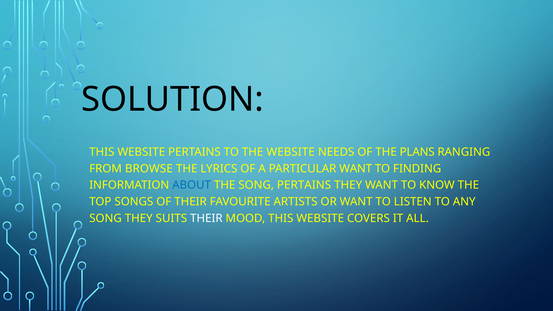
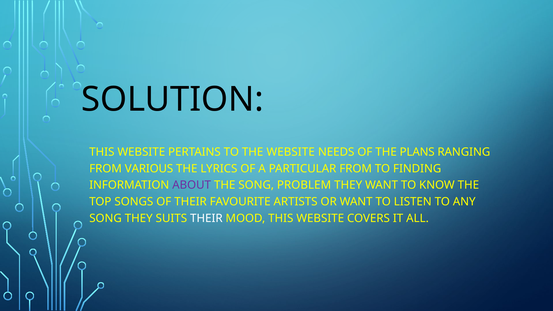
BROWSE: BROWSE -> VARIOUS (149, 169)
PARTICULAR WANT: WANT -> FROM (356, 169)
ABOUT colour: blue -> purple (192, 185)
SONG PERTAINS: PERTAINS -> PROBLEM (304, 185)
